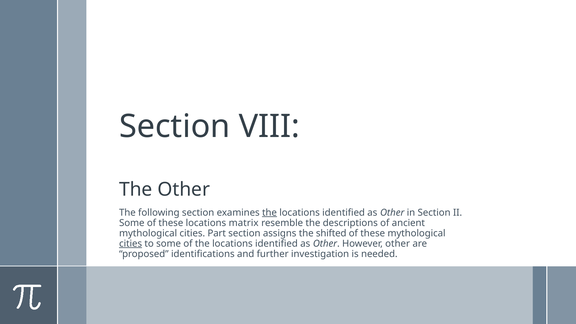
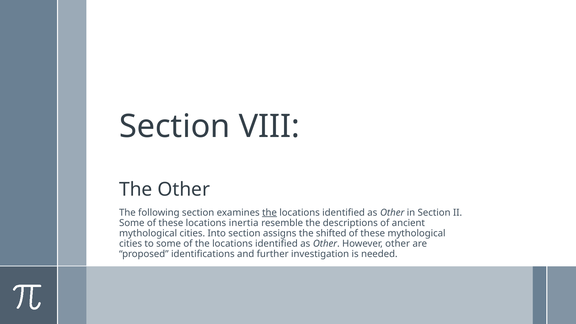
matrix: matrix -> inertia (244, 223)
Part: Part -> Into (217, 233)
cities underline: present -> none (131, 244)
